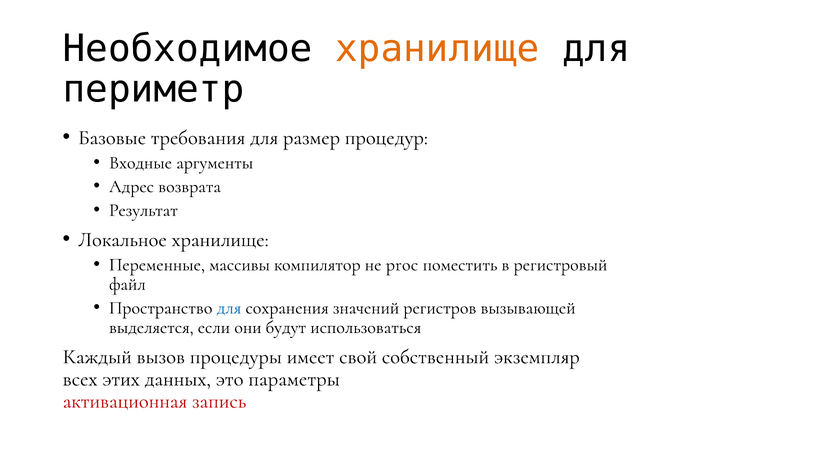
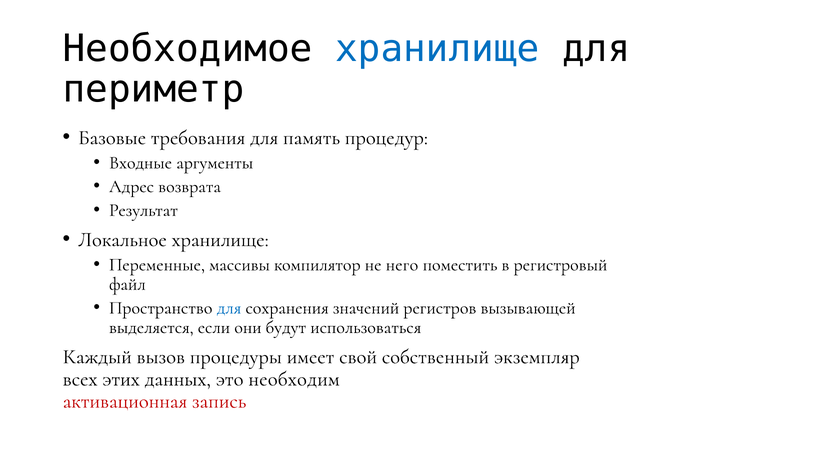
хранилище colour: orange -> blue (437, 49)
размер: размер -> память (312, 137)
proc: proc -> него (402, 264)
параметры: параметры -> необходим (294, 379)
